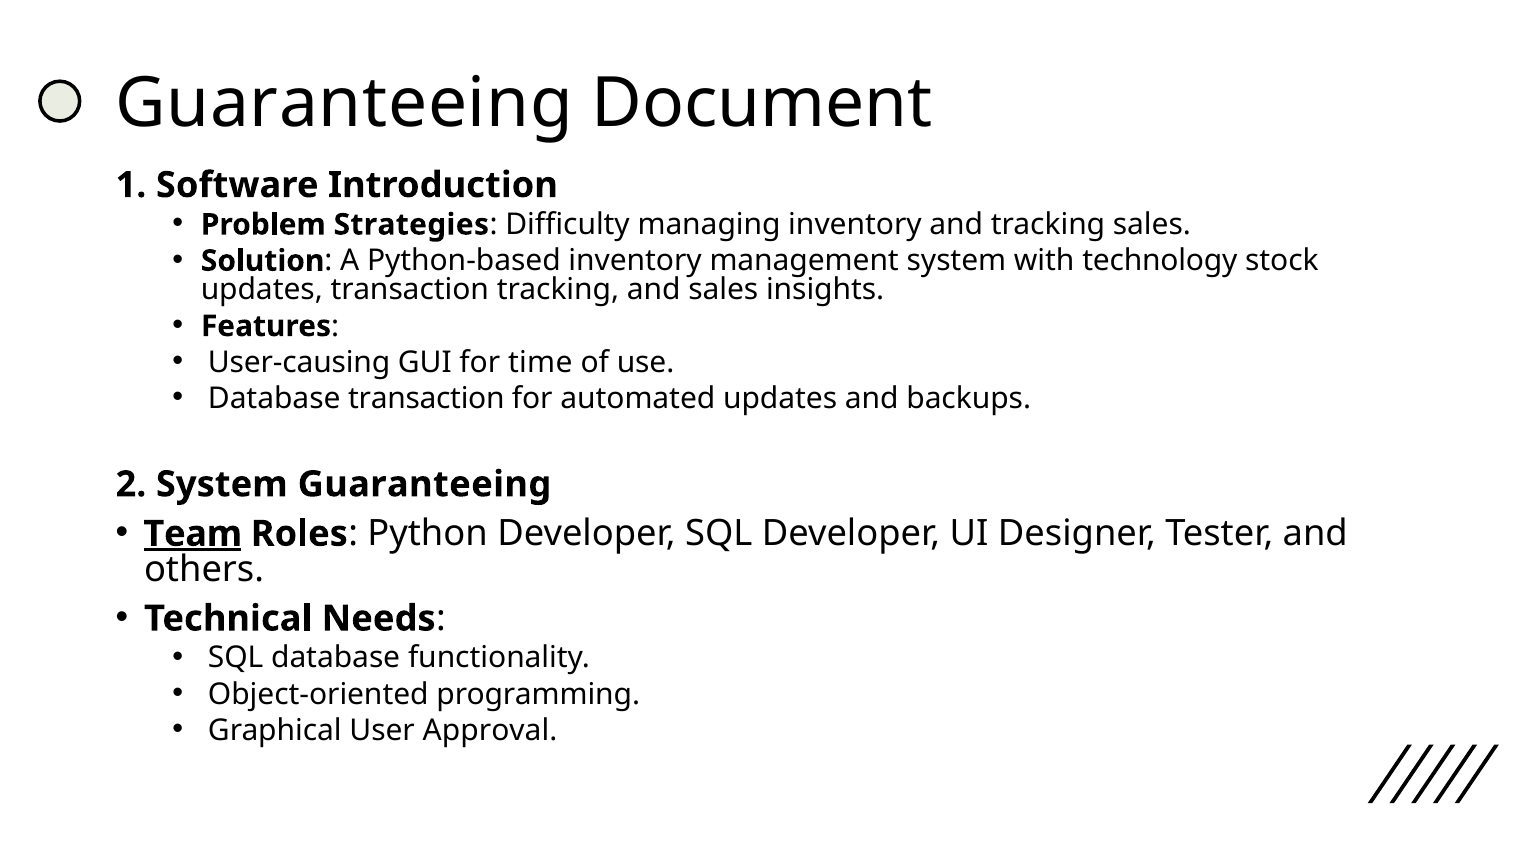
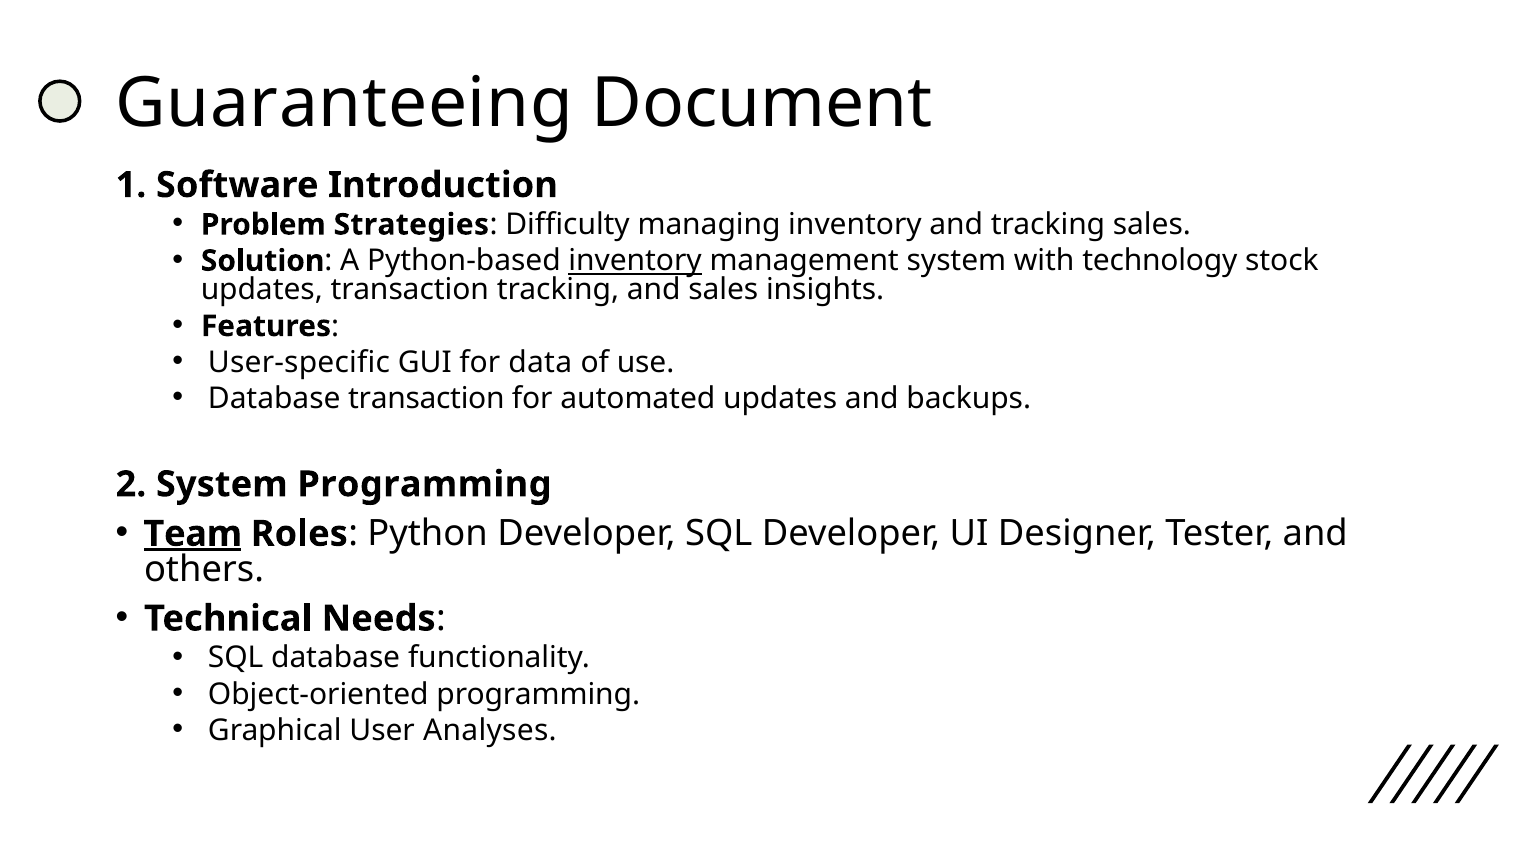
inventory underline: none -> present (635, 261)
User-causing: User-causing -> User-specific (299, 362)
time: time -> data (540, 362)
System Guaranteeing: Guaranteeing -> Programming (424, 484)
Approval: Approval -> Analyses (490, 730)
